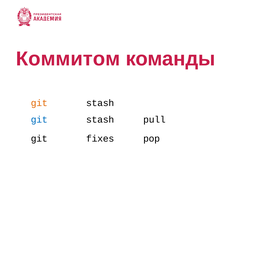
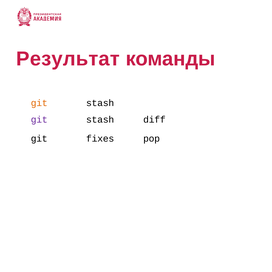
Коммитом: Коммитом -> Результат (68, 59)
git colour: blue -> purple (39, 120)
pull: pull -> diff (154, 120)
